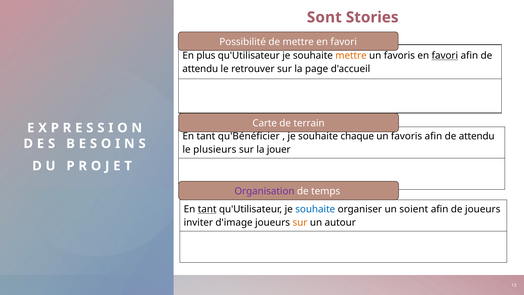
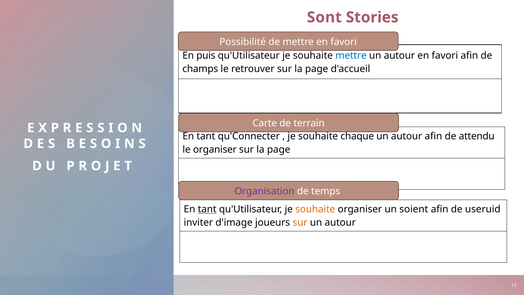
plus: plus -> puis (206, 56)
mettre colour: orange -> blue (351, 56)
favoris: favoris -> autour (399, 56)
favori underline: present -> none (445, 56)
attendu: attendu -> champs (200, 69)
qu'Bénéficier: qu'Bénéficier -> qu'Connecter (249, 136)
favoris: favoris -> autour (407, 136)
le plusieurs: plusieurs -> organiser (215, 150)
jouer: jouer -> page (279, 150)
souhaite colour: blue -> orange (315, 209)
de joueurs: joueurs -> useruid (483, 209)
